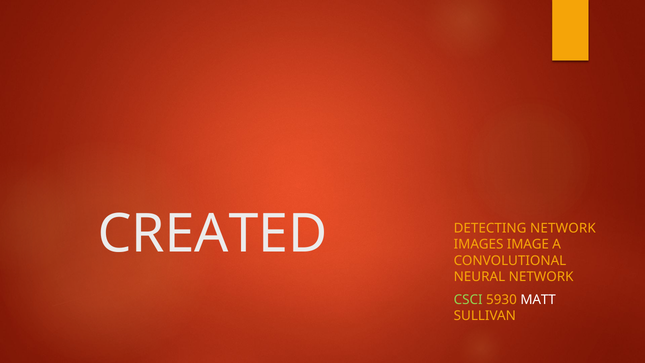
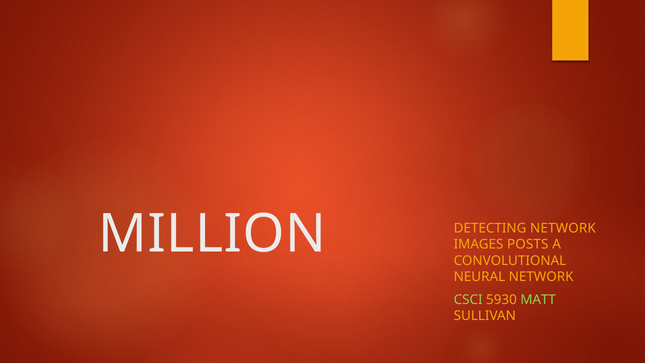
CREATED: CREATED -> MILLION (212, 234)
IMAGE: IMAGE -> POSTS (528, 244)
MATT colour: white -> light green (538, 300)
